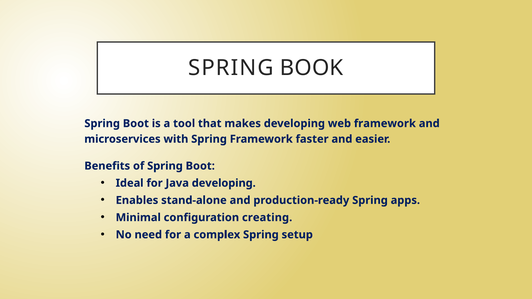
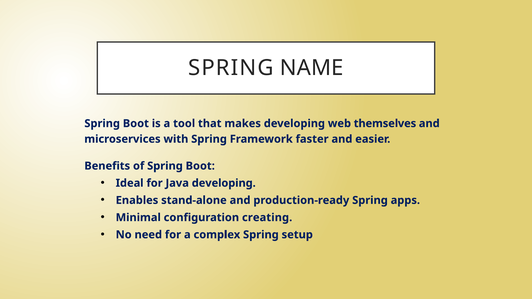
BOOK: BOOK -> NAME (312, 68)
web framework: framework -> themselves (385, 124)
